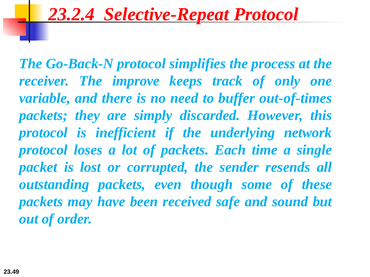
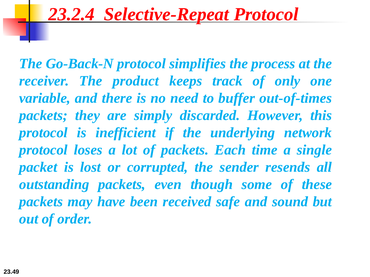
improve: improve -> product (136, 81)
